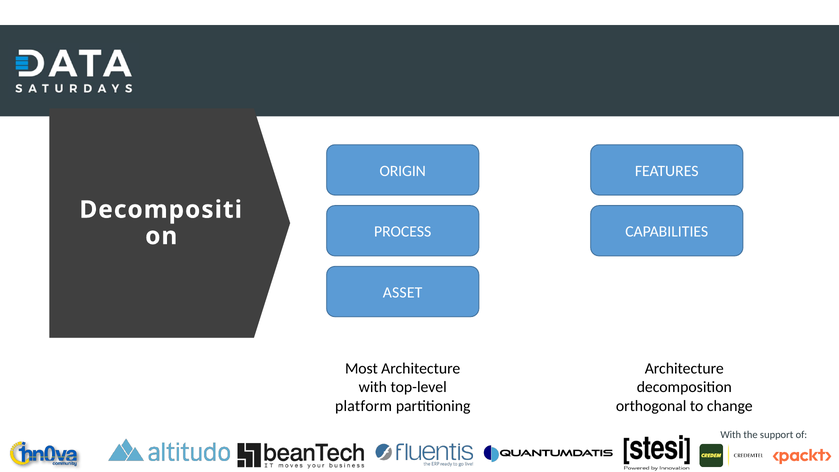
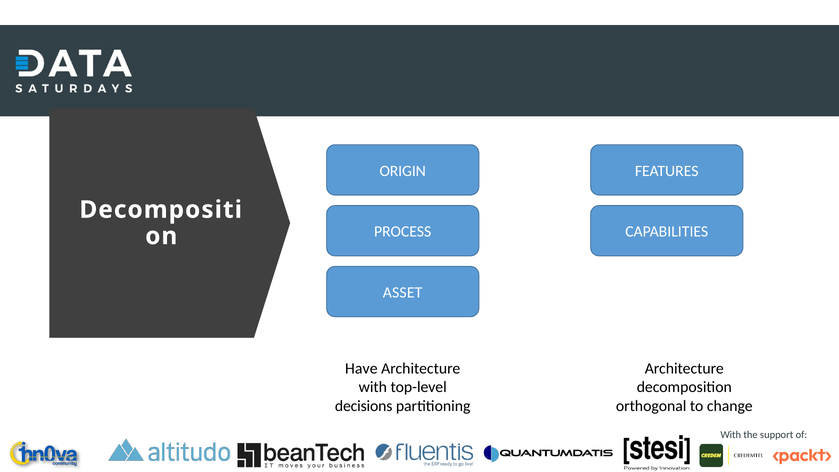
Most: Most -> Have (361, 368)
platform: platform -> decisions (364, 406)
